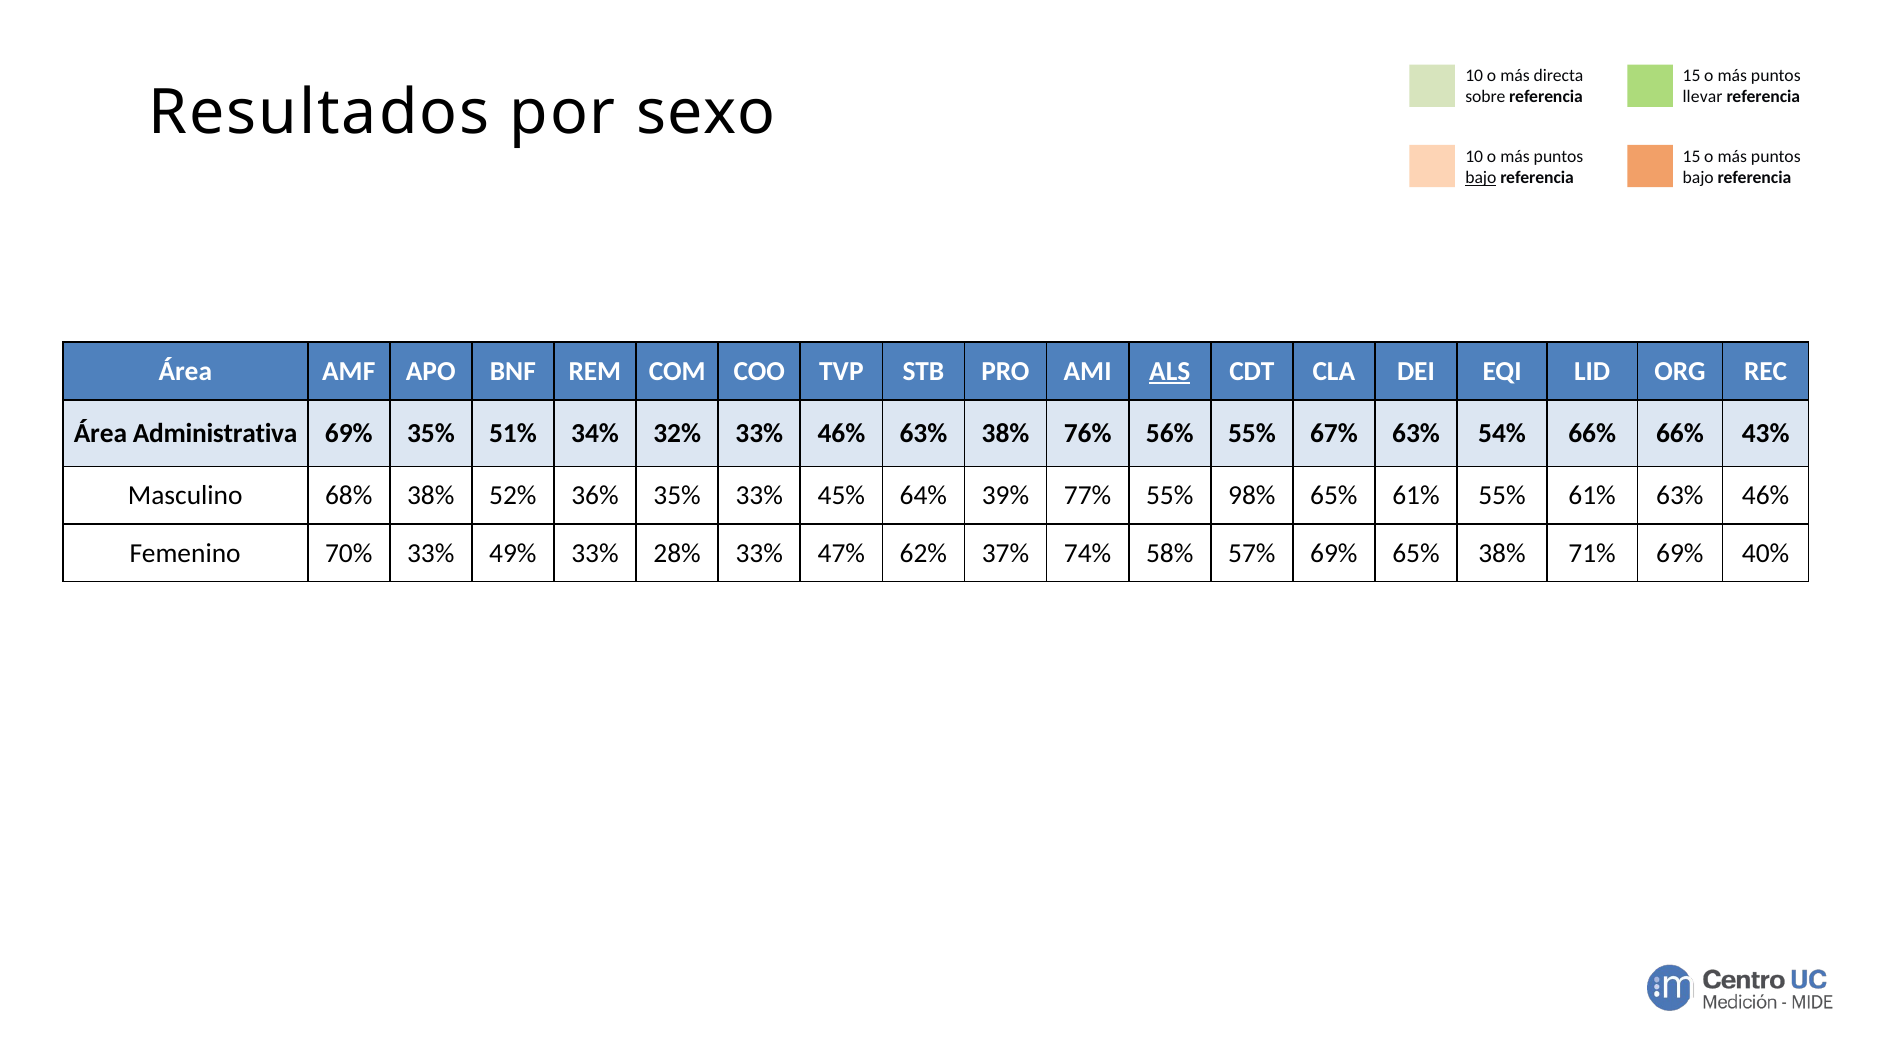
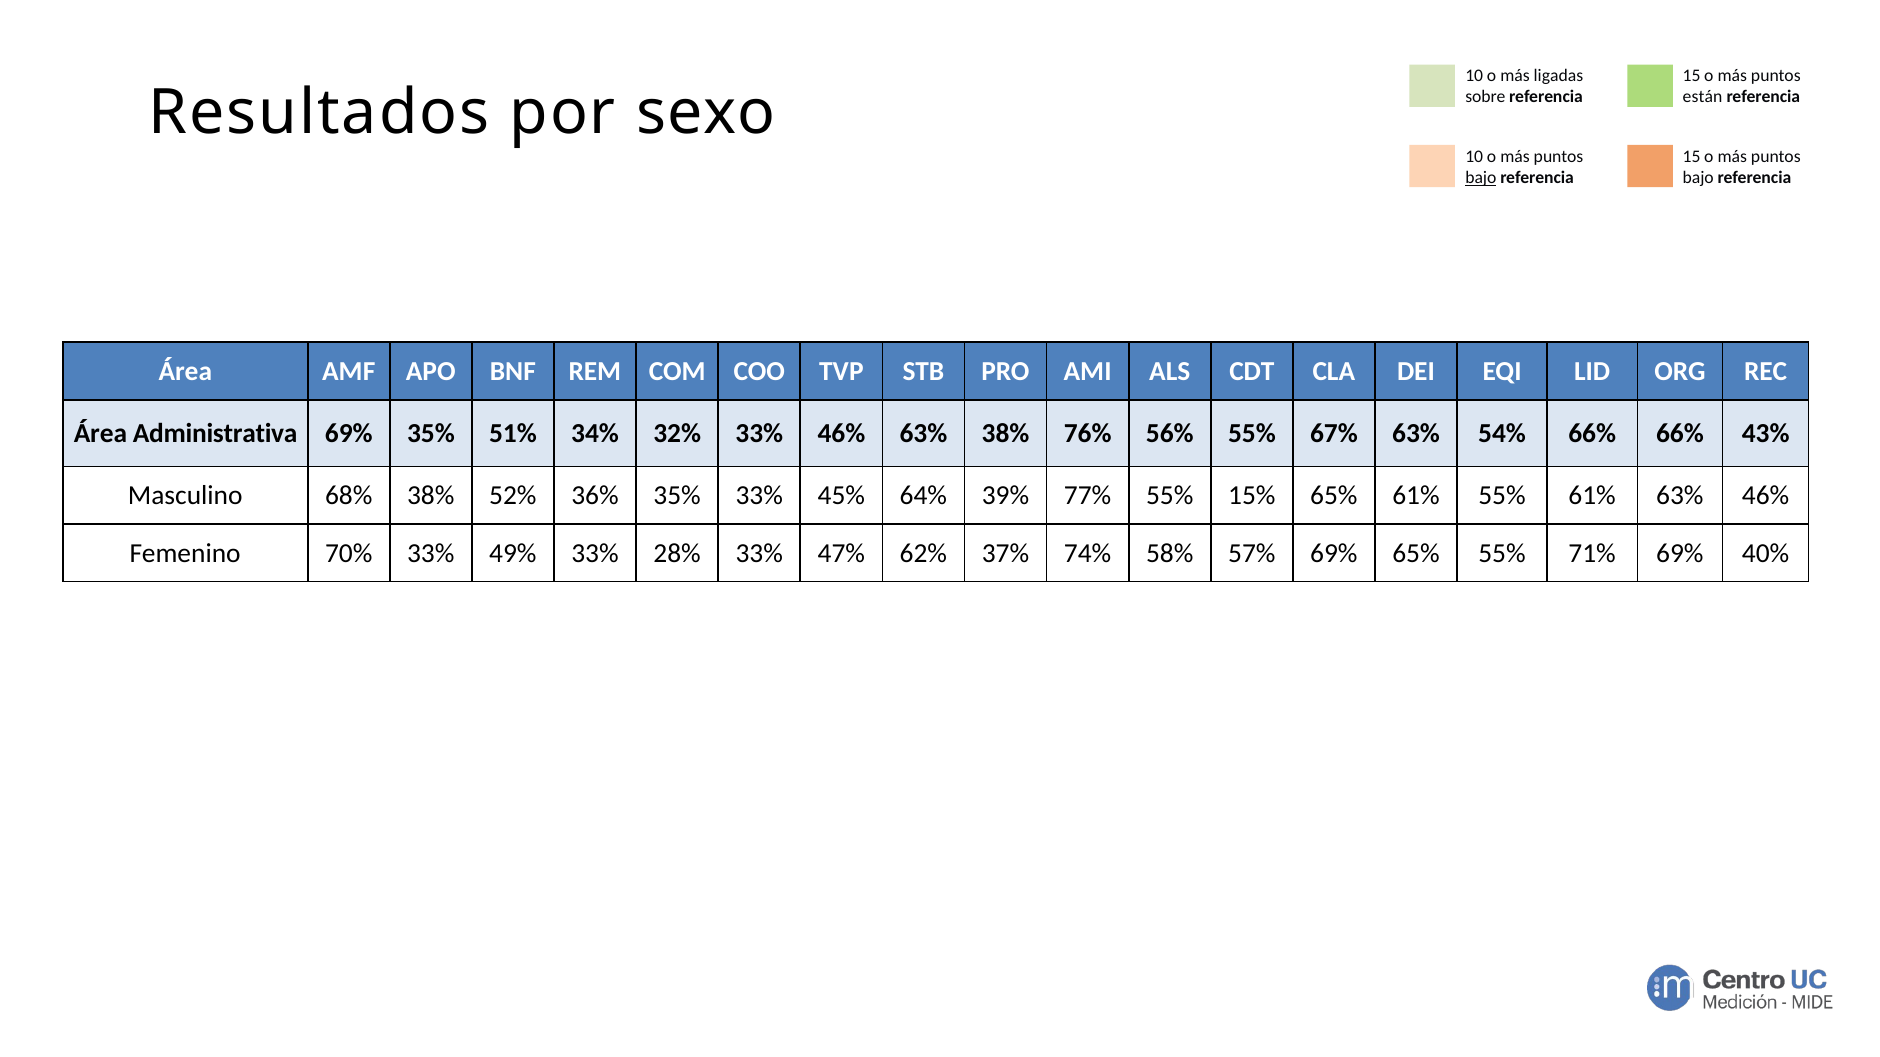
directa: directa -> ligadas (1558, 76)
llevar: llevar -> están (1703, 97)
ALS underline: present -> none (1170, 371)
98%: 98% -> 15% (1252, 496)
65% 38%: 38% -> 55% (1502, 553)
